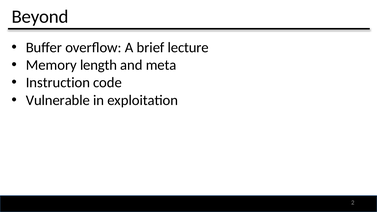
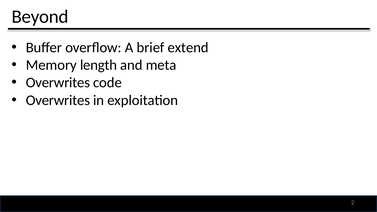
lecture: lecture -> extend (188, 47)
Instruction: Instruction -> Overwrites (58, 83)
Vulnerable: Vulnerable -> Overwrites (58, 100)
